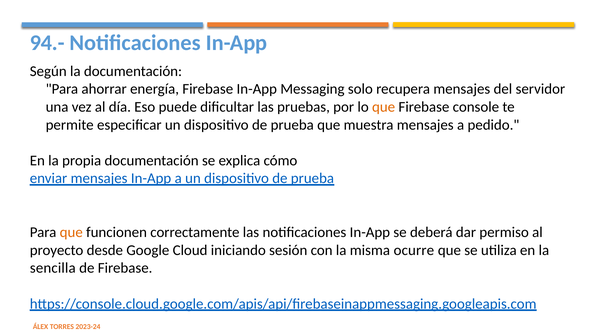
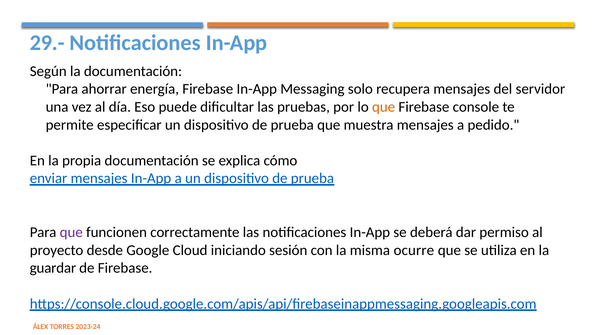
94.-: 94.- -> 29.- (47, 43)
que colour: orange -> purple (71, 232)
sencilla: sencilla -> guardar (53, 268)
